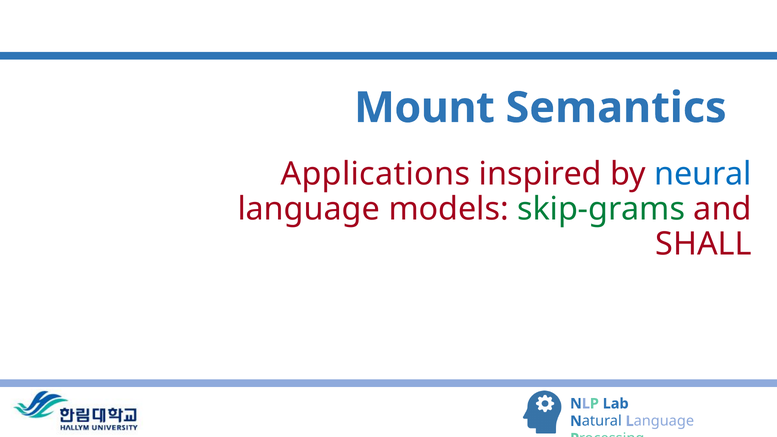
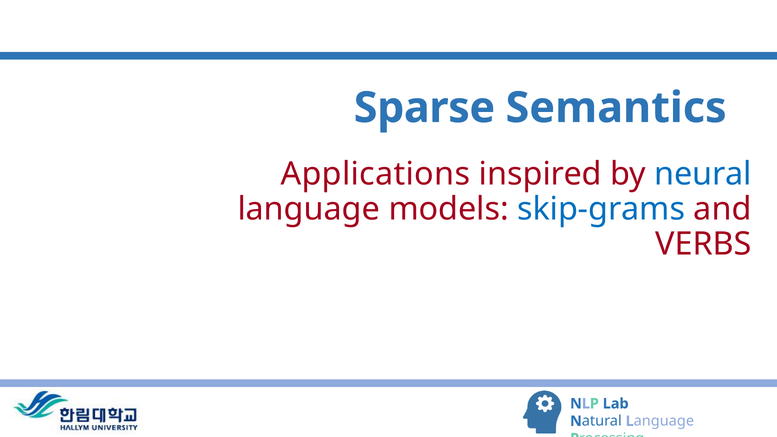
Mount: Mount -> Sparse (424, 108)
skip-grams colour: green -> blue (601, 209)
SHALL: SHALL -> VERBS (704, 244)
